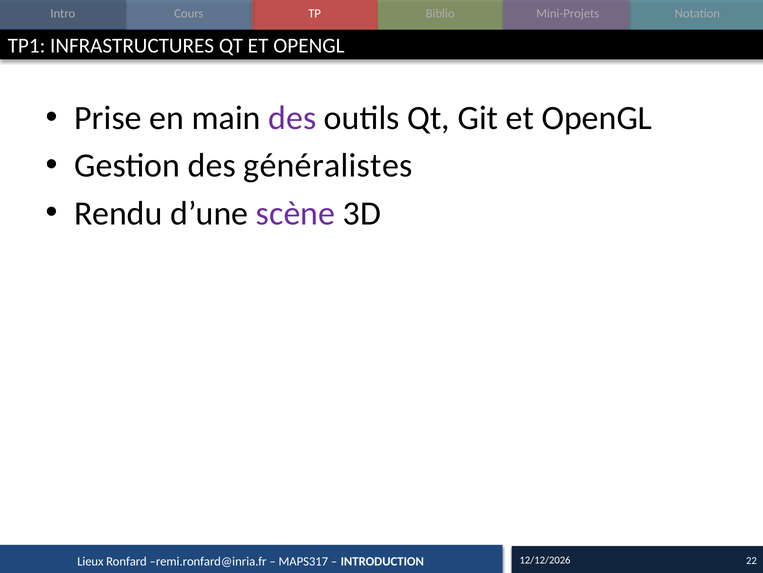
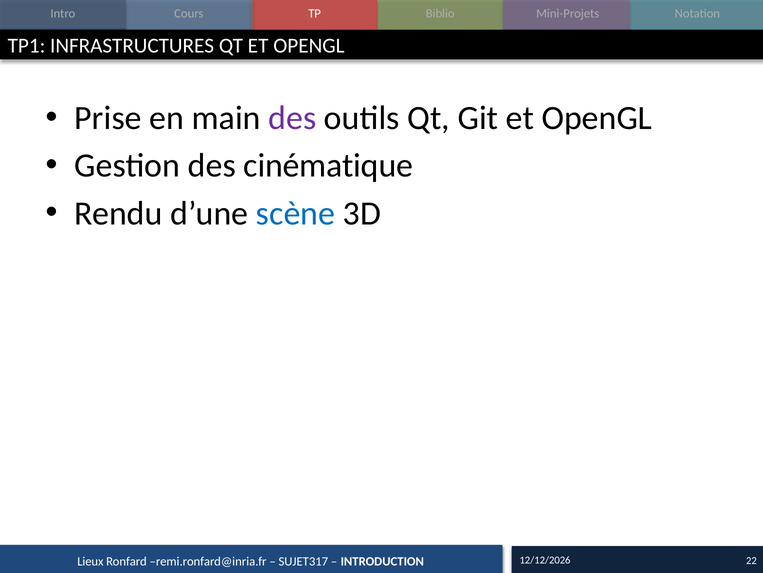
généralistes: généralistes -> cinématique (328, 166)
scène colour: purple -> blue (296, 213)
MAPS317: MAPS317 -> SUJET317 (303, 561)
